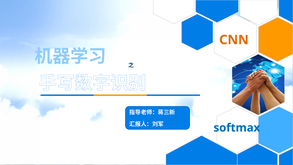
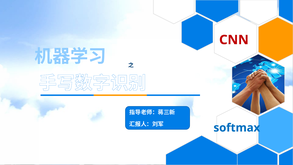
CNN colour: orange -> red (234, 40)
